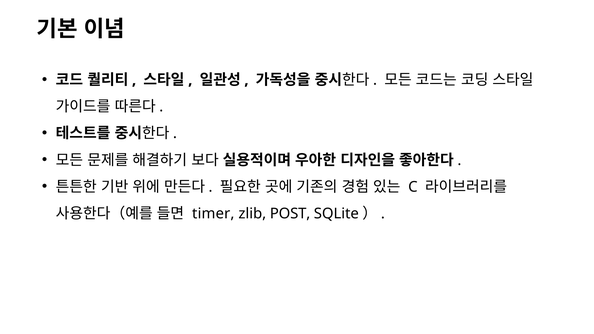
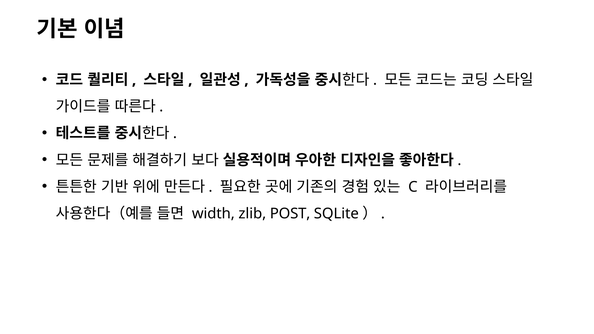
timer: timer -> width (213, 214)
